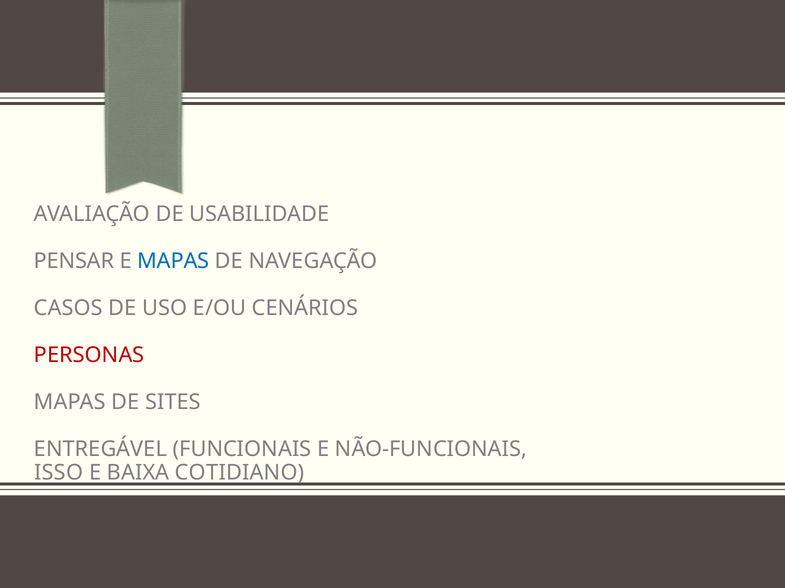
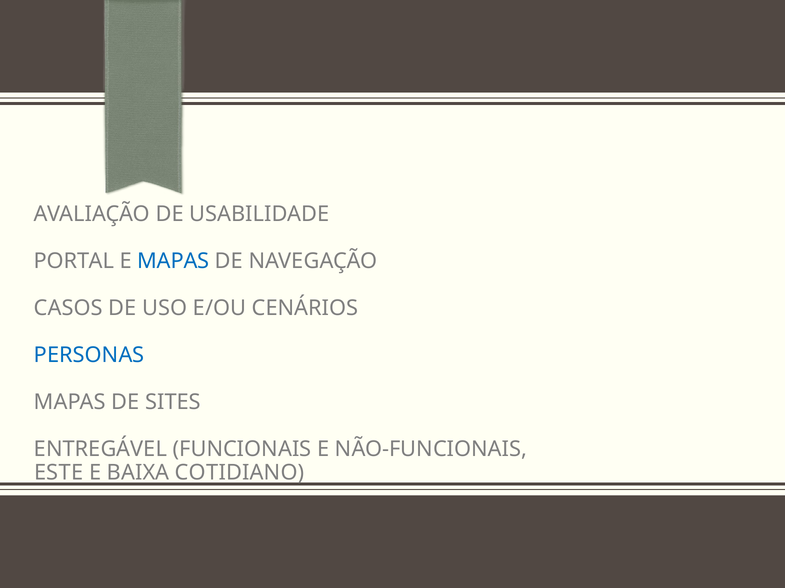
PENSAR: PENSAR -> PORTAL (74, 261)
PERSONAS colour: red -> blue (89, 356)
ISSO: ISSO -> ESTE (59, 473)
